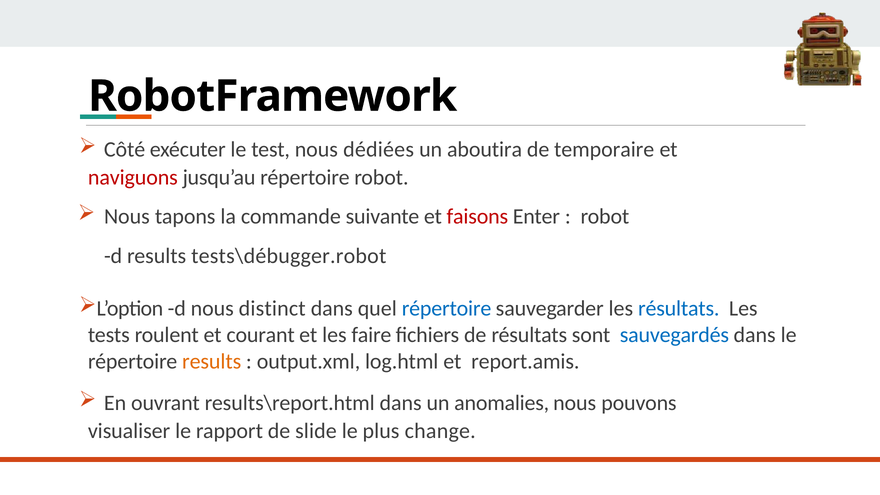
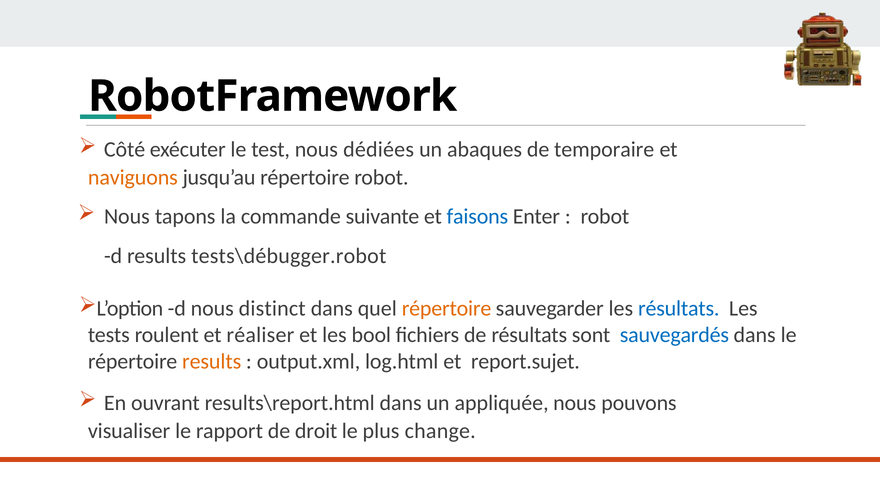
aboutira: aboutira -> abaques (485, 150)
naviguons colour: red -> orange (133, 178)
faisons colour: red -> blue (477, 217)
répertoire colour: blue -> orange (447, 309)
courant: courant -> réaliser (260, 335)
faire: faire -> bool (371, 335)
report.amis: report.amis -> report.sujet (525, 361)
anomalies: anomalies -> appliquée (502, 403)
slide: slide -> droit (316, 431)
